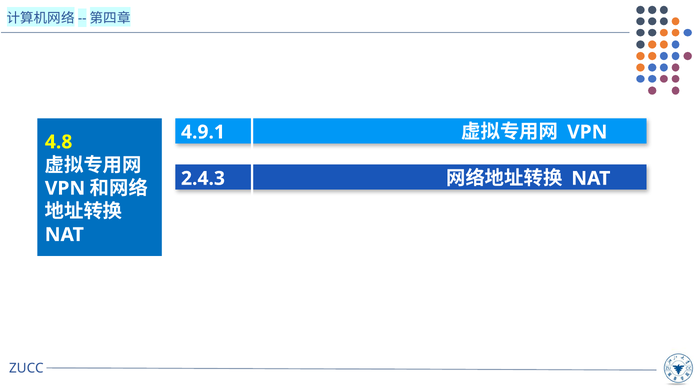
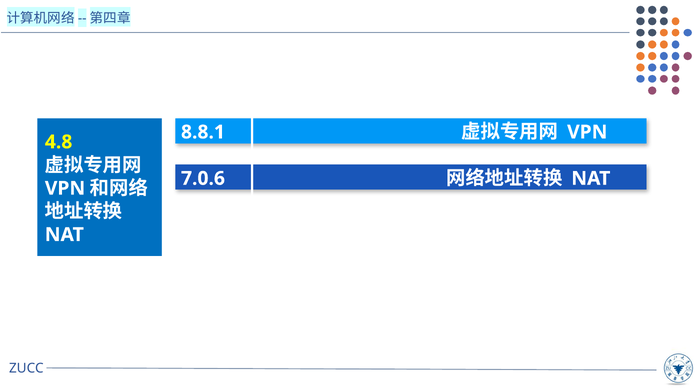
4.9.1: 4.9.1 -> 8.8.1 (203, 132)
2.4.3: 2.4.3 -> 7.0.6 (203, 179)
